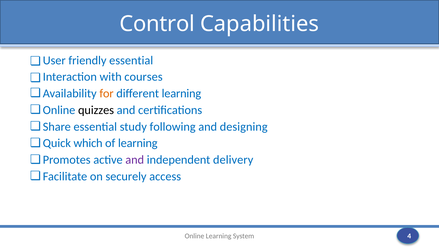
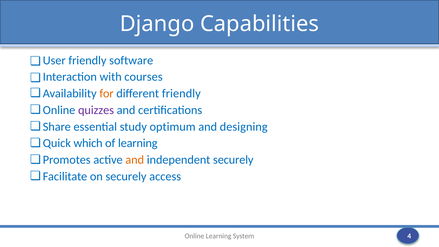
Control: Control -> Django (157, 24)
friendly essential: essential -> software (131, 60)
different learning: learning -> friendly (181, 93)
quizzes colour: black -> purple (96, 110)
following: following -> optimum (173, 127)
and colour: purple -> orange (135, 160)
independent delivery: delivery -> securely (233, 160)
